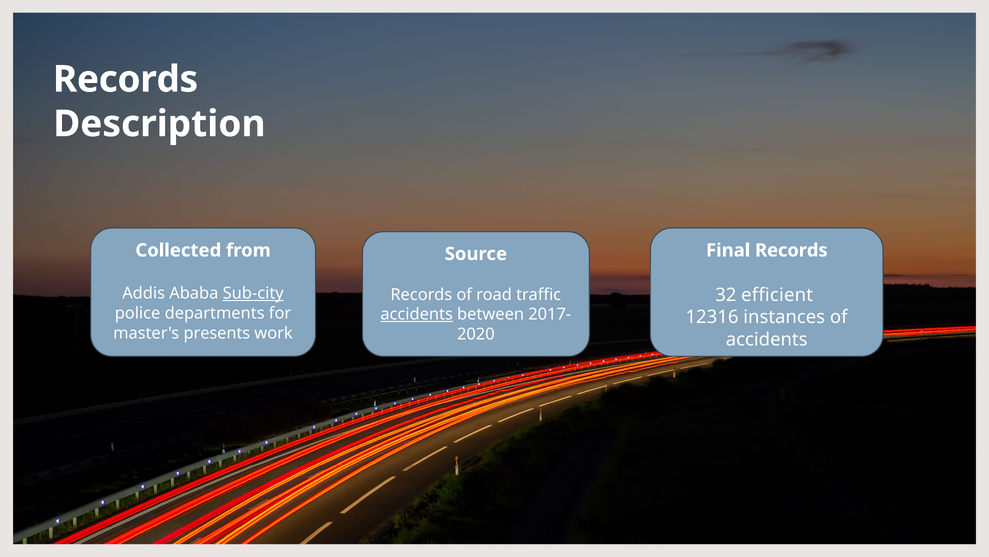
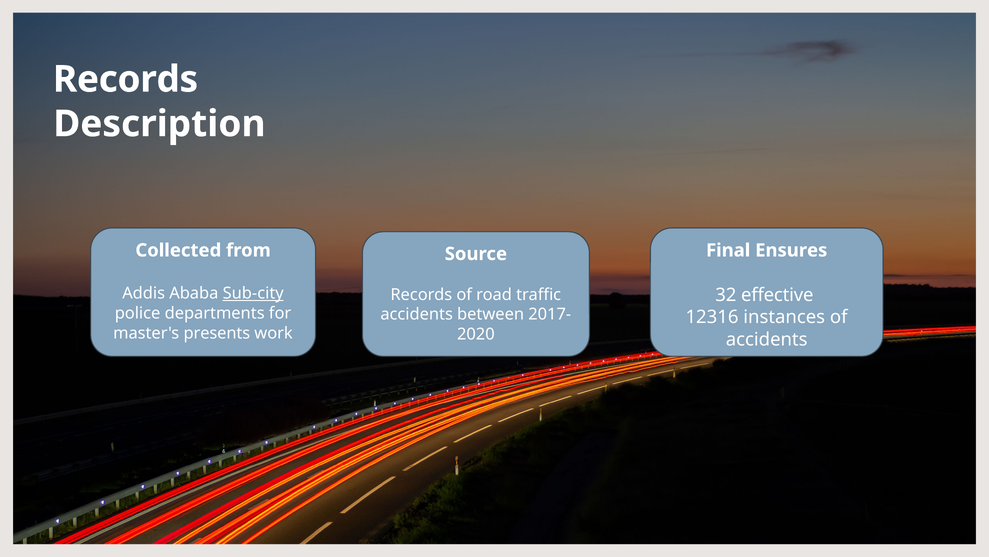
Final Records: Records -> Ensures (791, 250)
efficient: efficient -> effective (777, 295)
accidents underline: present -> none (417, 314)
